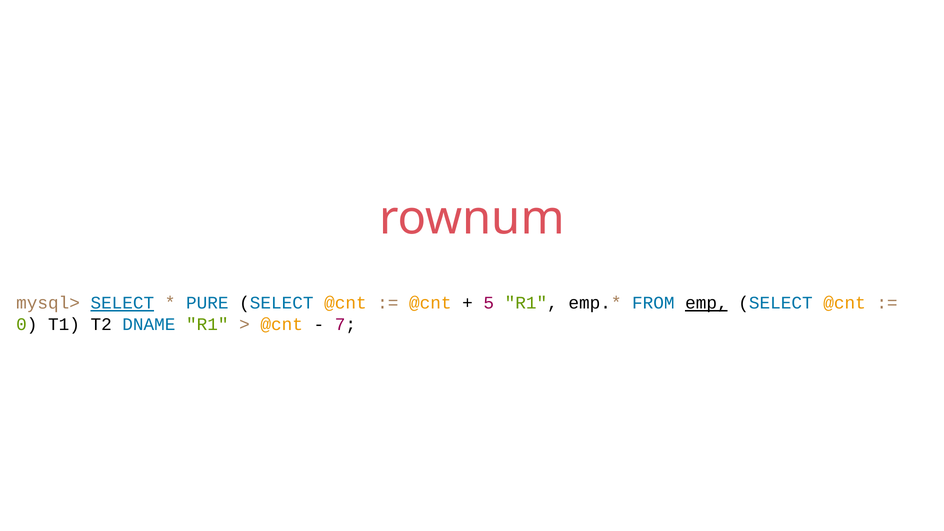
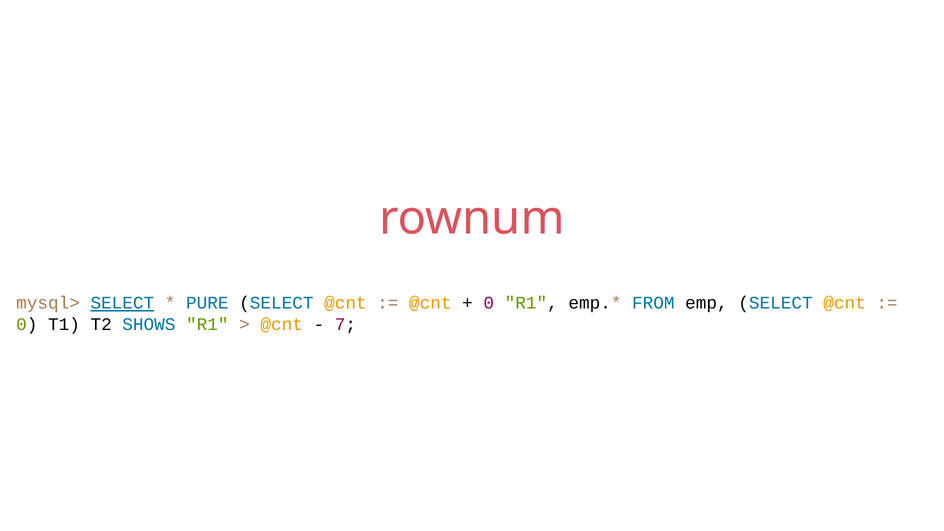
5: 5 -> 0 (489, 303)
emp underline: present -> none (706, 303)
DNAME: DNAME -> SHOWS (149, 324)
